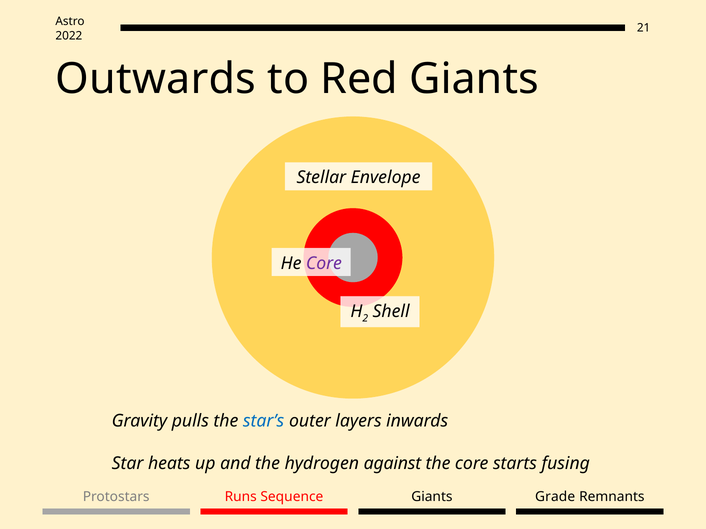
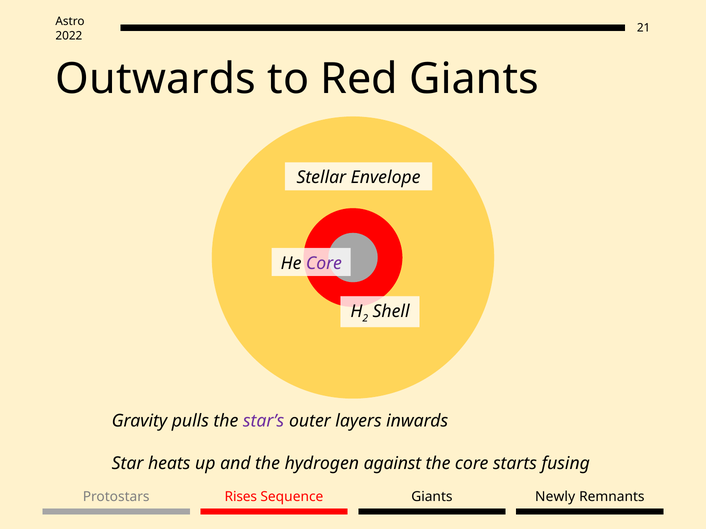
star’s colour: blue -> purple (264, 421)
Runs: Runs -> Rises (241, 497)
Grade: Grade -> Newly (555, 497)
